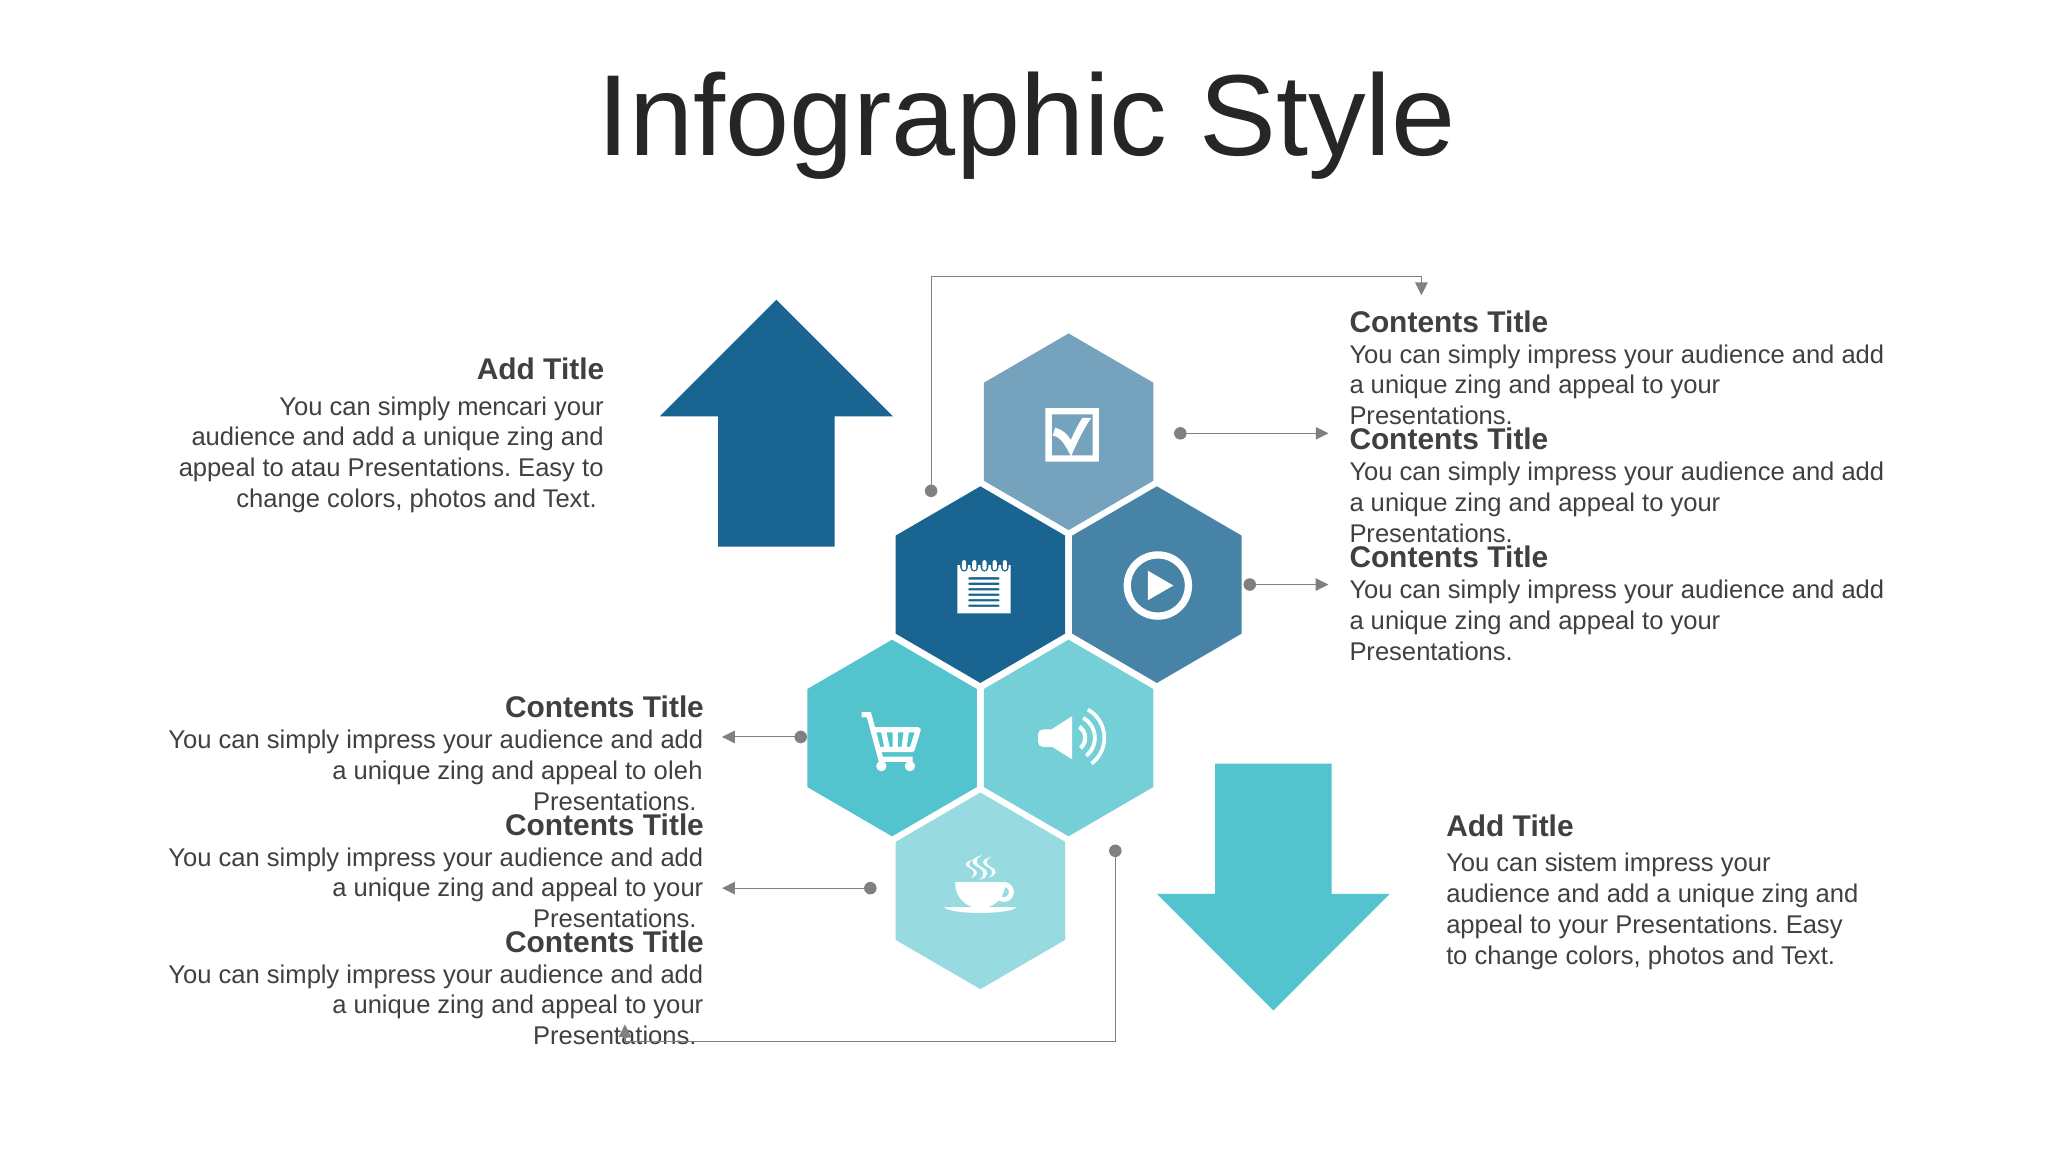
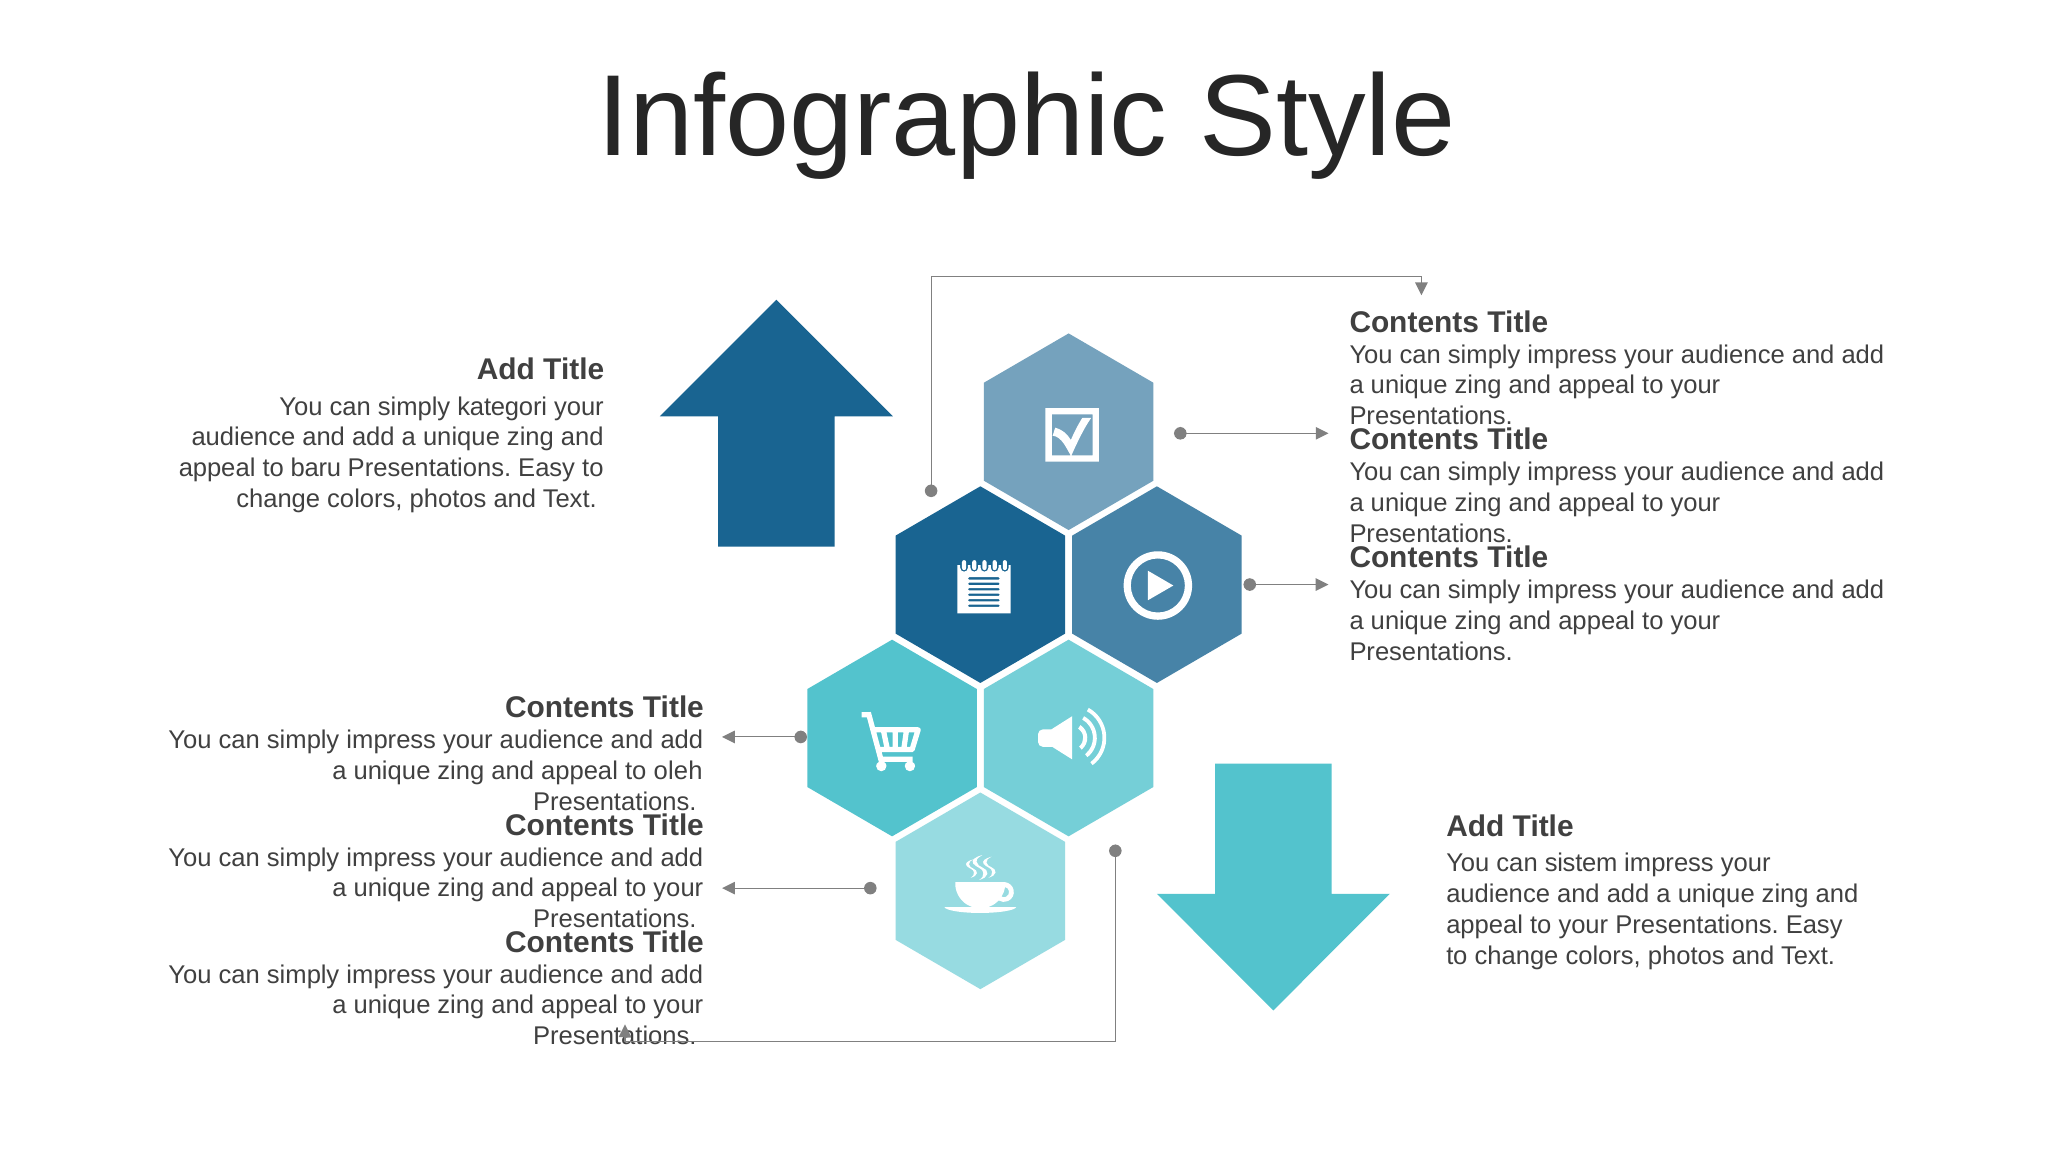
mencari: mencari -> kategori (502, 406)
atau: atau -> baru (316, 468)
